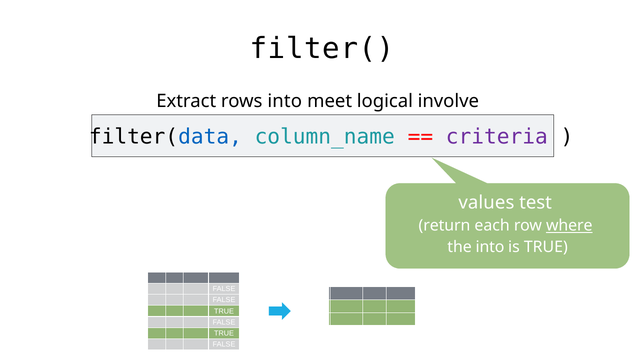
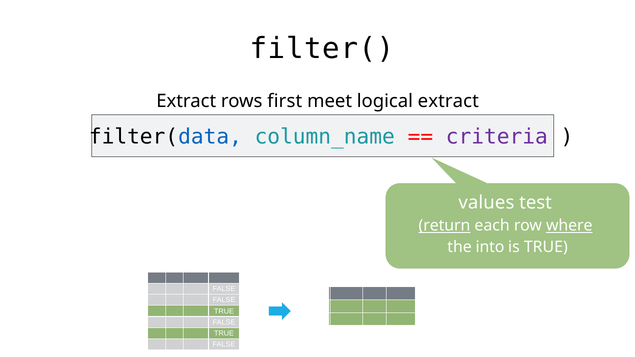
rows into: into -> first (285, 101)
logical involve: involve -> extract (448, 101)
return underline: none -> present (444, 226)
